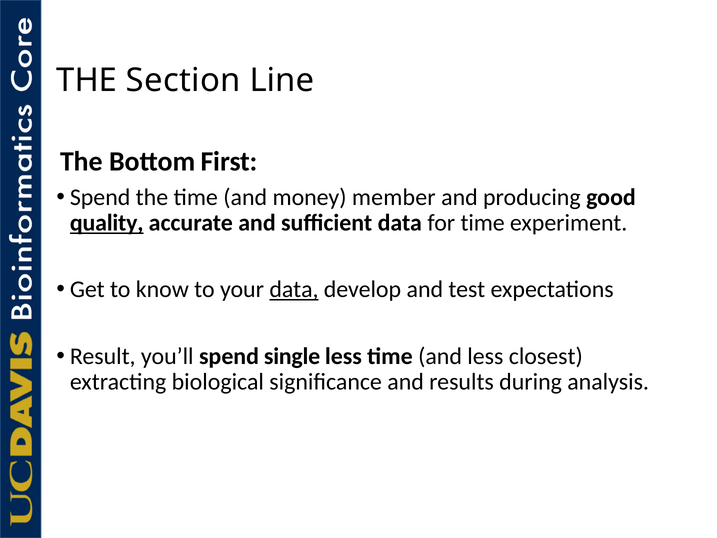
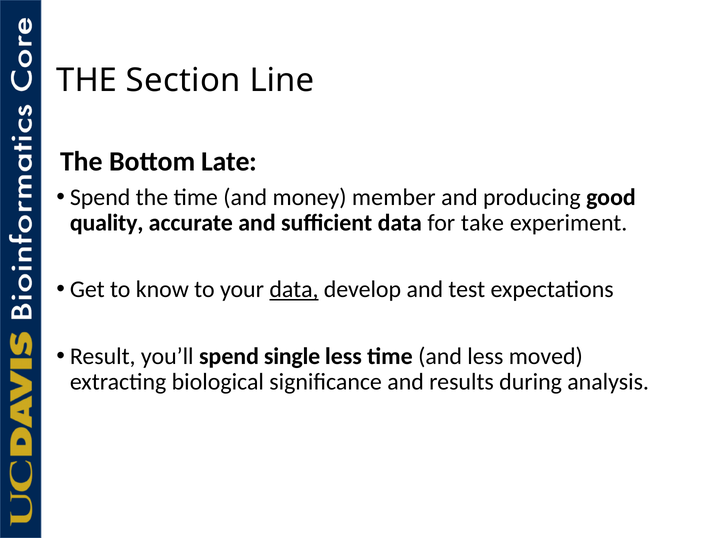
First: First -> Late (229, 162)
quality underline: present -> none (107, 223)
for time: time -> take (482, 223)
closest: closest -> moved (546, 356)
